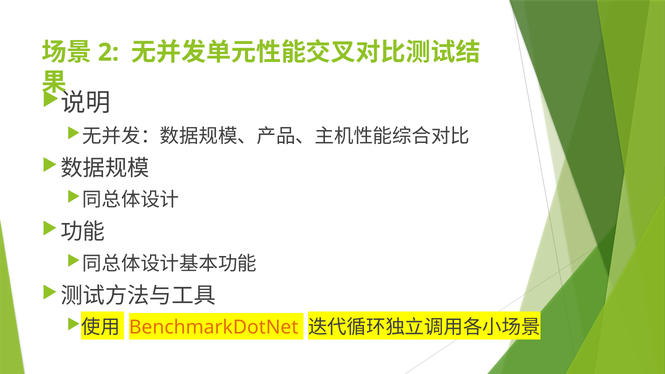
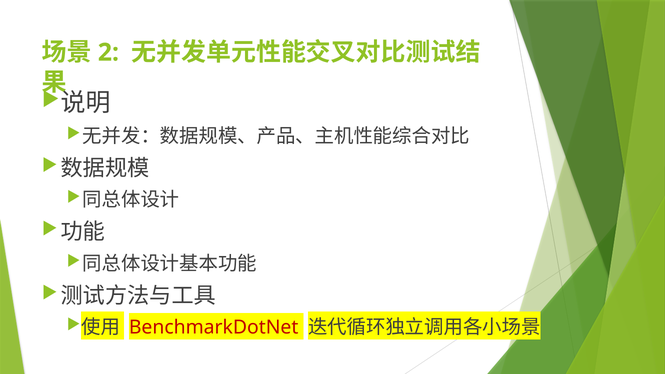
BenchmarkDotNet colour: orange -> red (214, 328)
